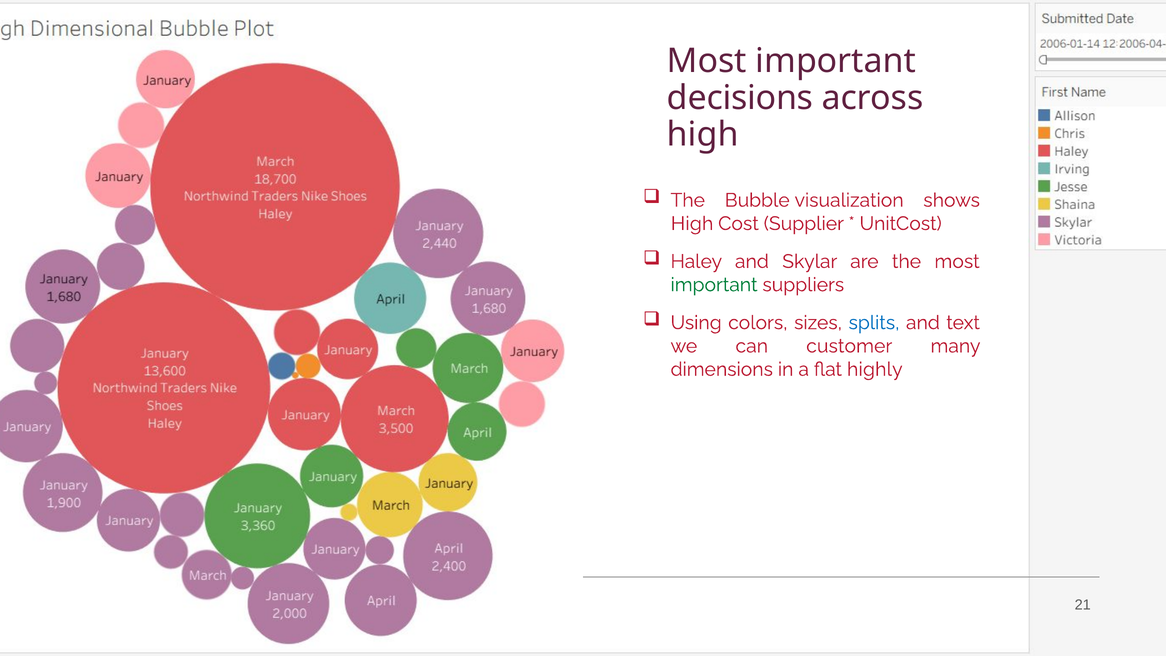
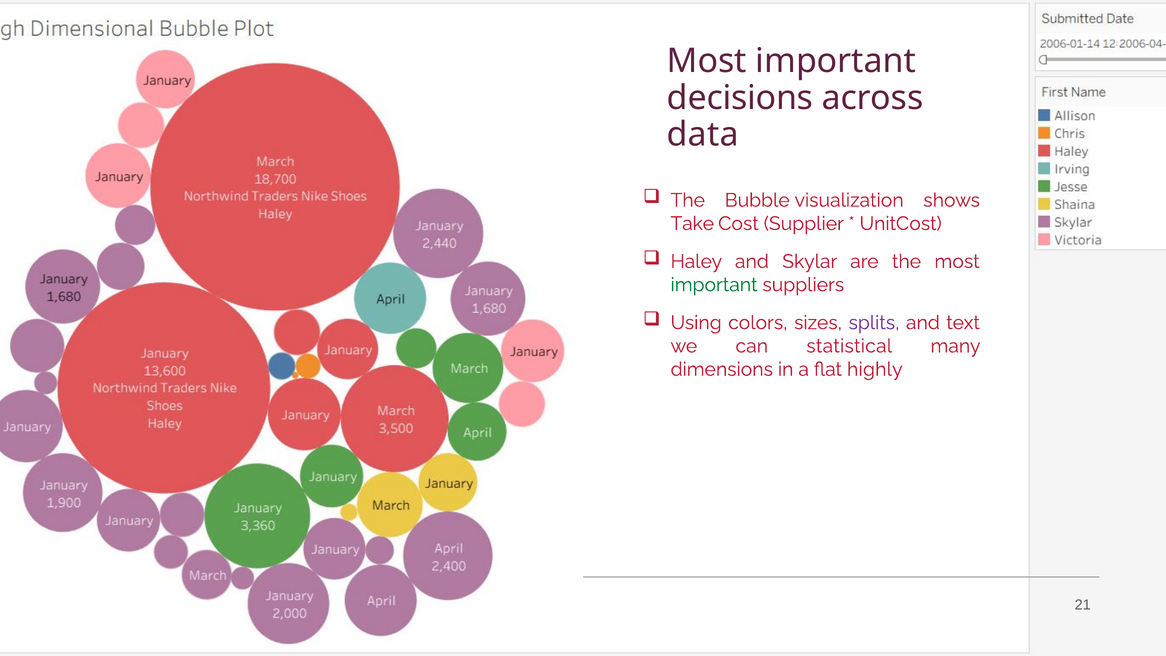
high: high -> data (703, 135)
High: High -> Take (692, 224)
splits colour: blue -> purple (874, 323)
customer: customer -> statistical (849, 346)
